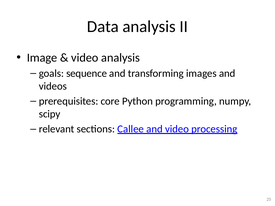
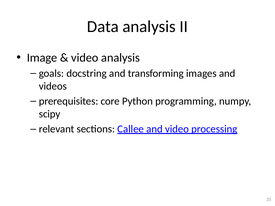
sequence: sequence -> docstring (87, 73)
